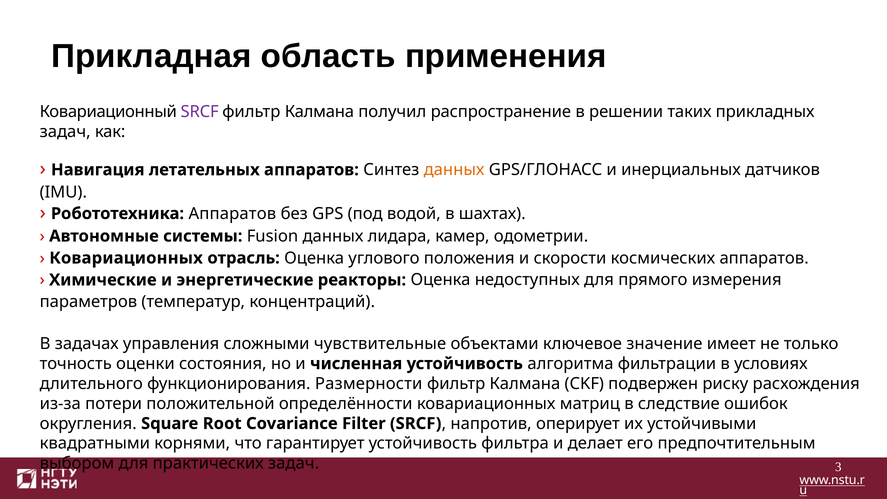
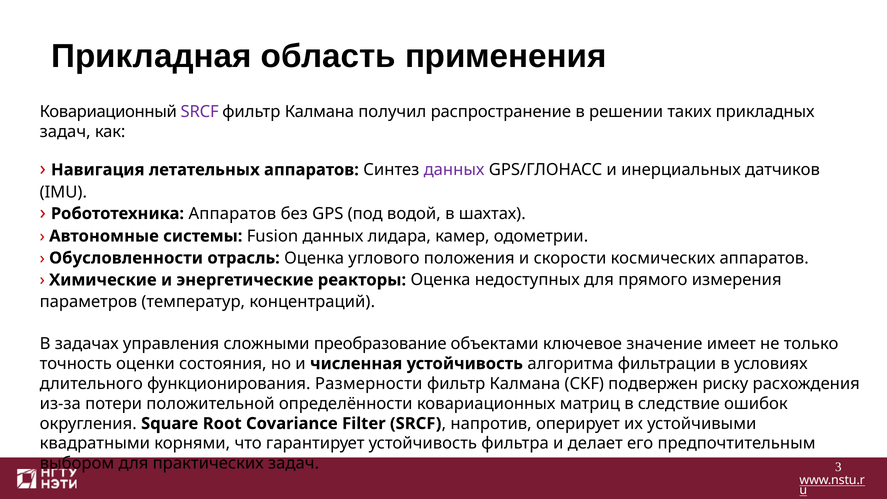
данных colour: orange -> purple (454, 170)
Ковариационных: Ковариационных -> Обусловленности (126, 258)
чувствительные: чувствительные -> преобразование (380, 344)
